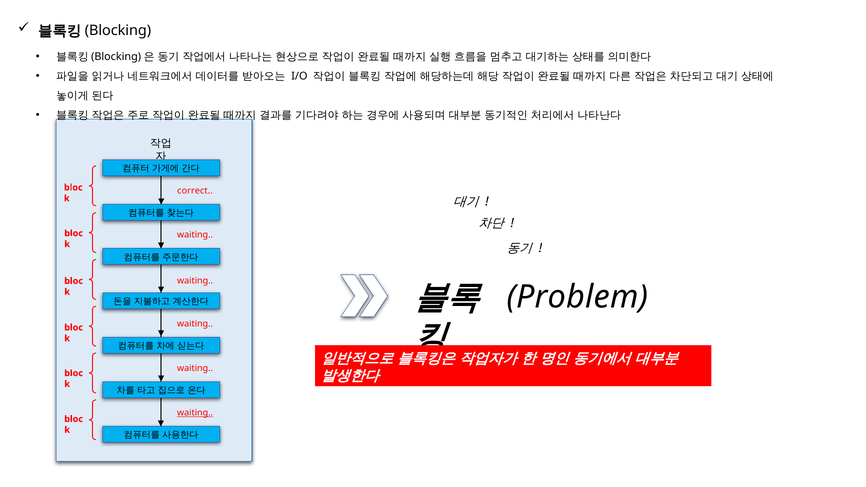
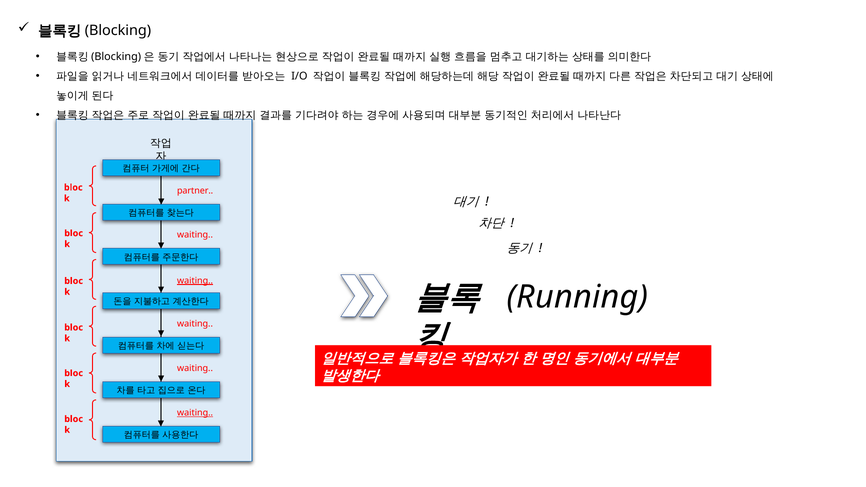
correct: correct -> partner (195, 191)
waiting underline: none -> present (195, 281)
Problem: Problem -> Running (577, 297)
